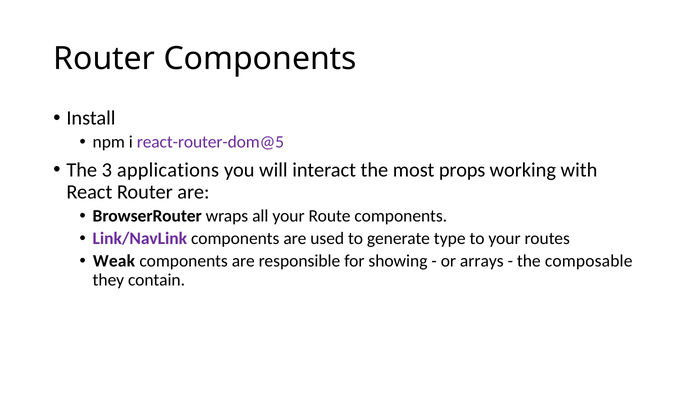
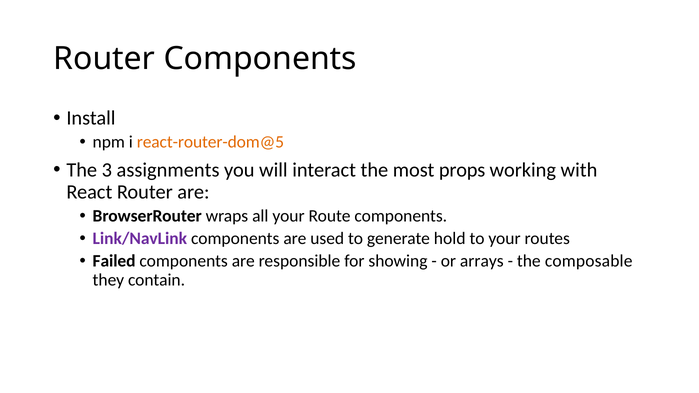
react-router-dom@5 colour: purple -> orange (210, 142)
applications: applications -> assignments (168, 170)
type: type -> hold (450, 239)
Weak: Weak -> Failed (114, 261)
